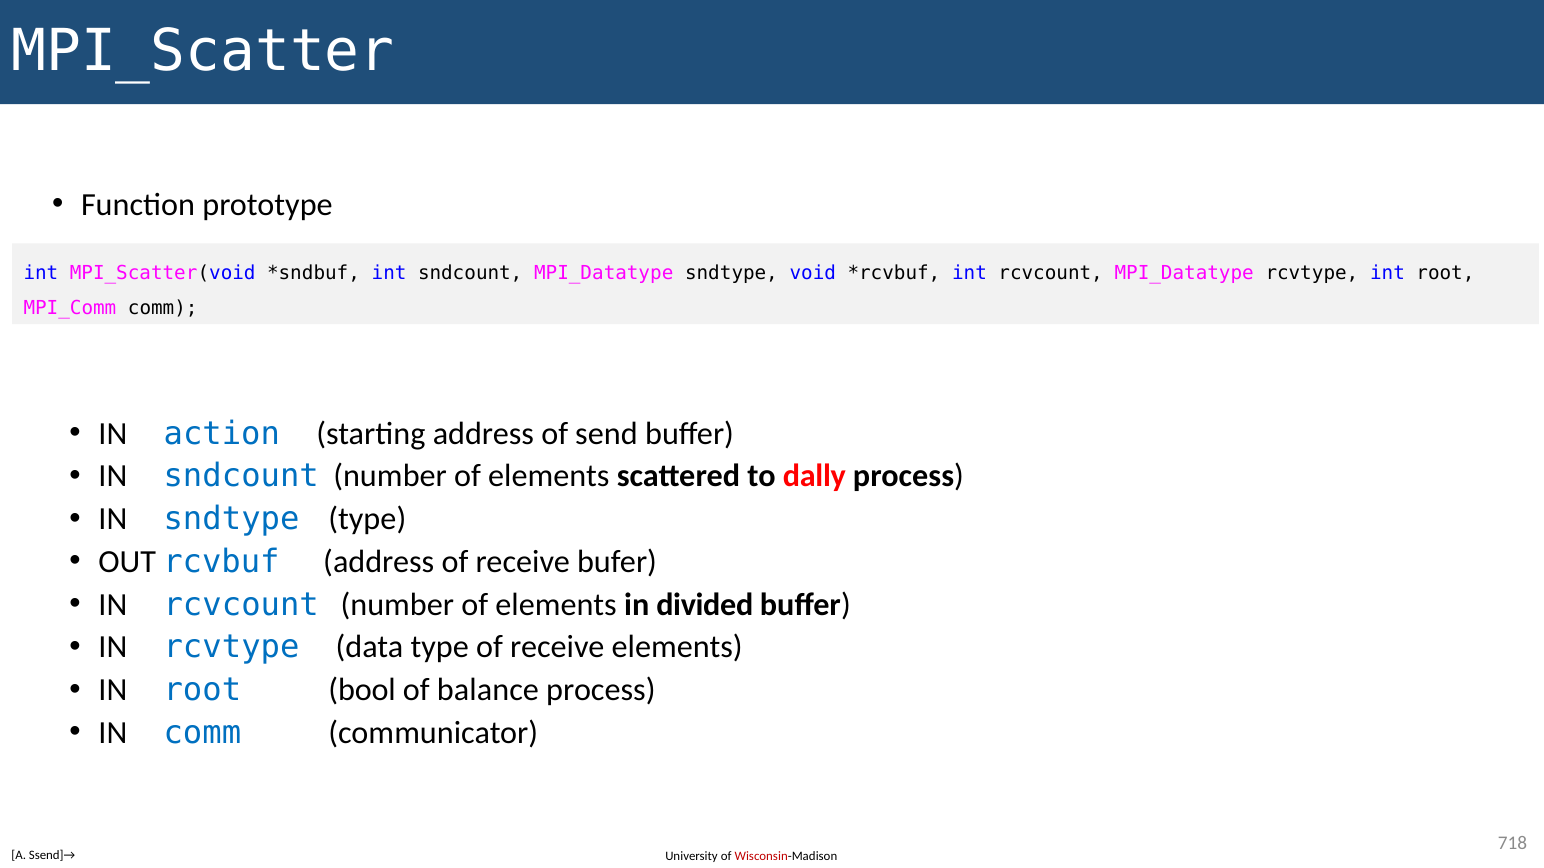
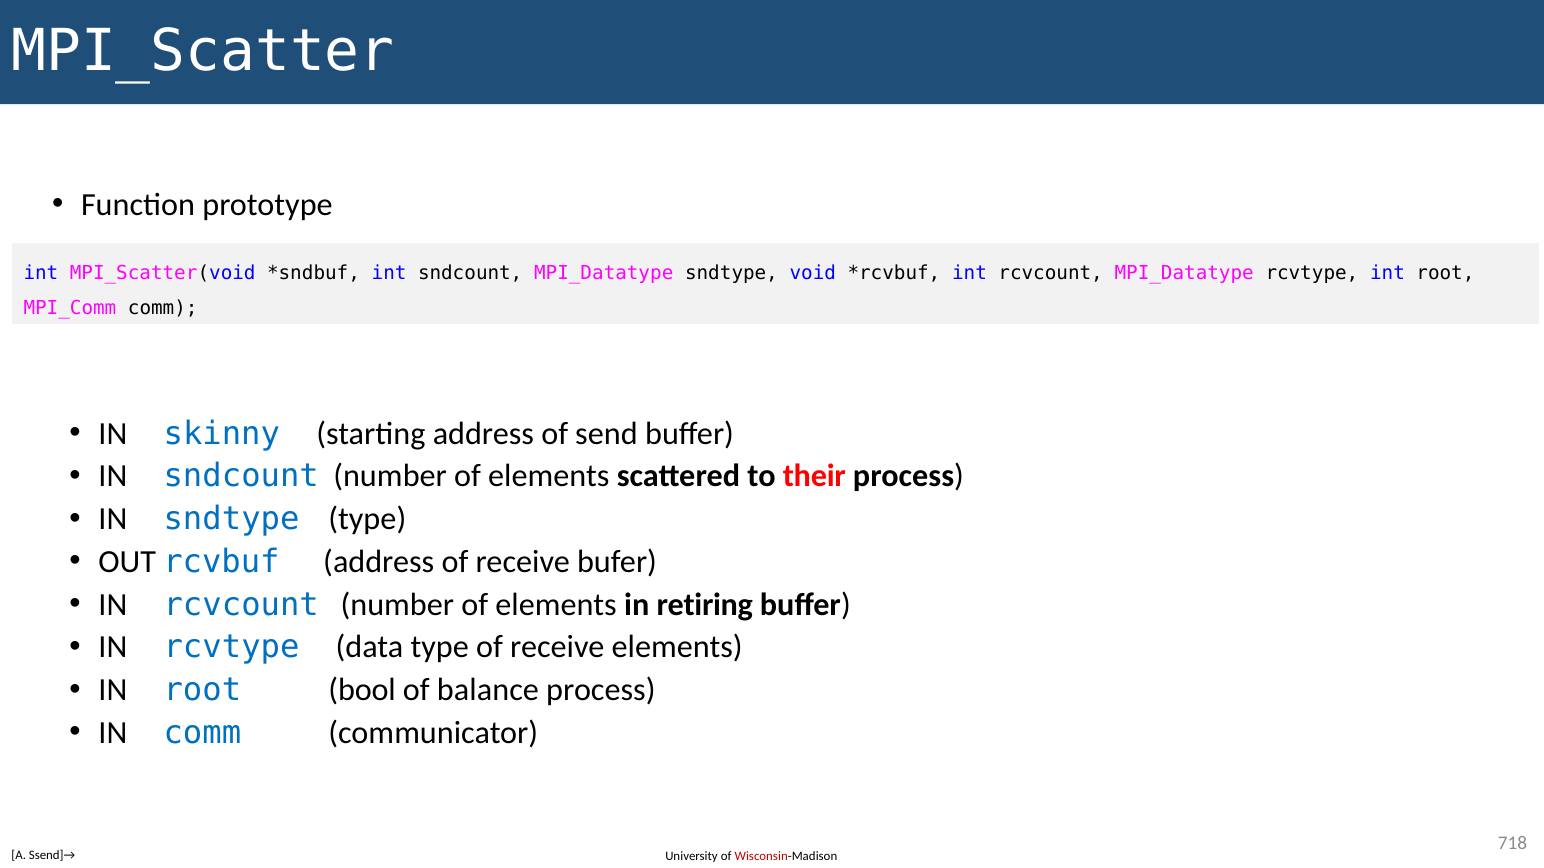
action: action -> skinny (222, 434)
dally: dally -> their (814, 476)
divided: divided -> retiring (705, 605)
